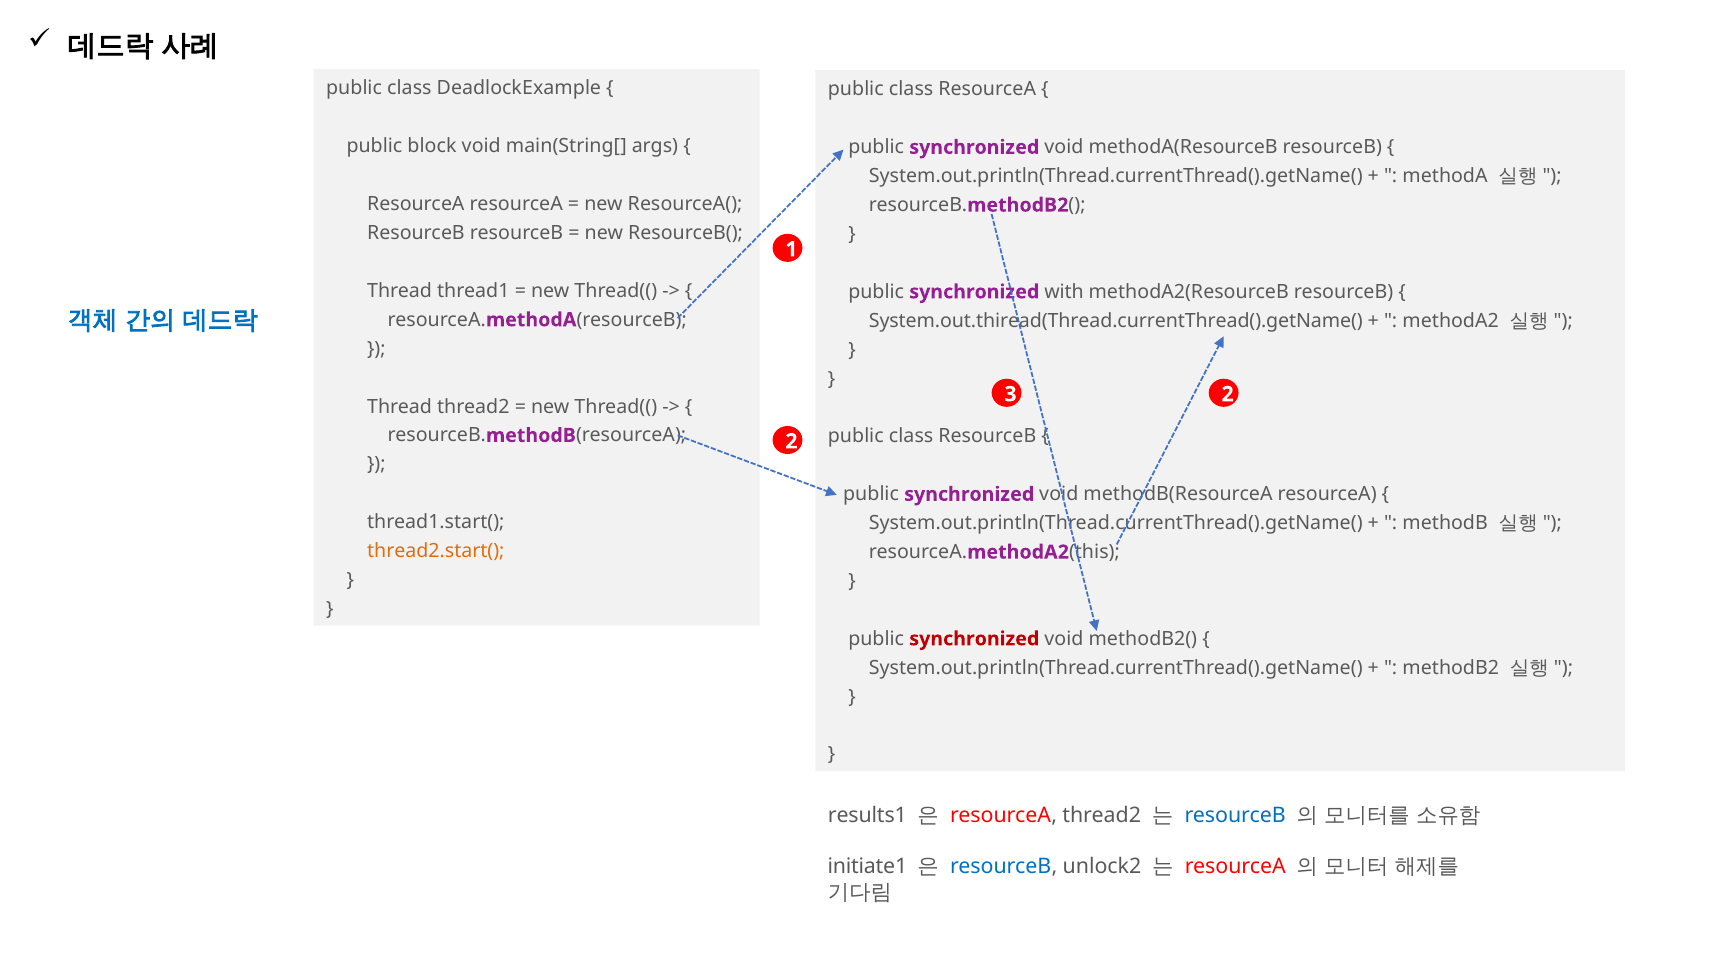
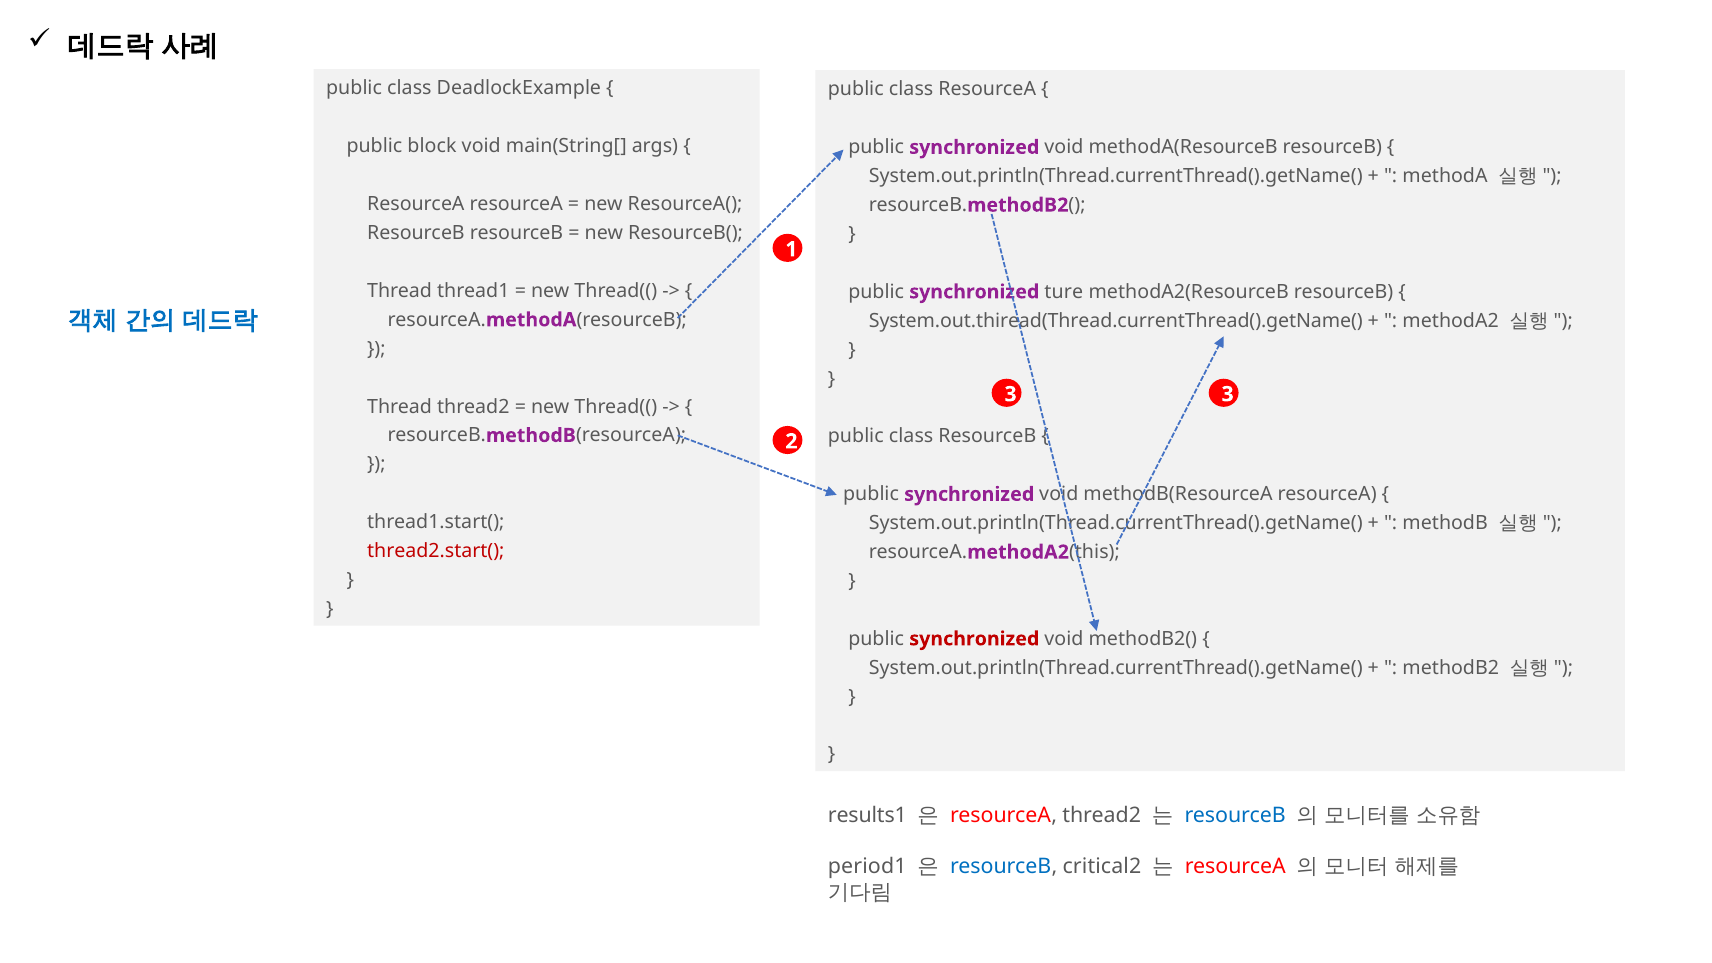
with: with -> ture (1064, 292)
3 2: 2 -> 3 (1228, 394)
thread2.start( colour: orange -> red (436, 551)
initiate1: initiate1 -> period1 (867, 867)
unlock2: unlock2 -> critical2 (1102, 867)
